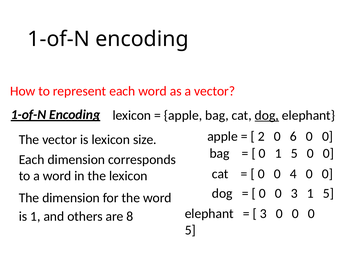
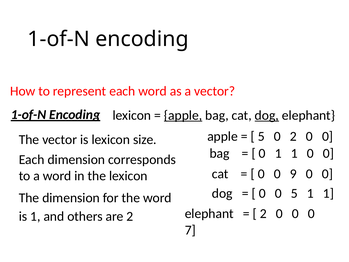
apple underline: none -> present (183, 115)
2: 2 -> 5 (261, 136)
0 6: 6 -> 2 (293, 136)
0 1 5: 5 -> 1 (294, 153)
4: 4 -> 9 (293, 174)
0 3: 3 -> 5 (294, 193)
5: 5 -> 1 (328, 193)
3: 3 -> 2 (263, 214)
are 8: 8 -> 2 (130, 216)
5: 5 -> 7 (190, 230)
